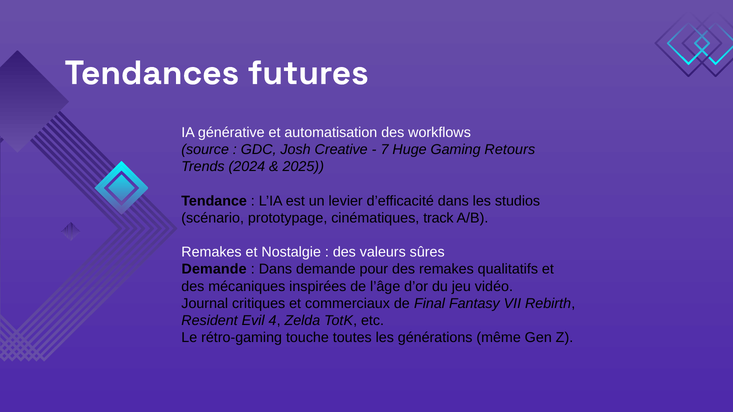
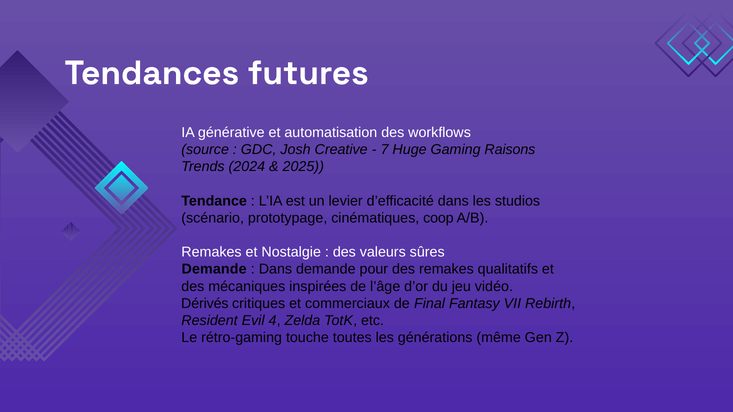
Retours: Retours -> Raisons (510, 150)
track: track -> coop (438, 218)
Journal: Journal -> Dérivés (205, 304)
